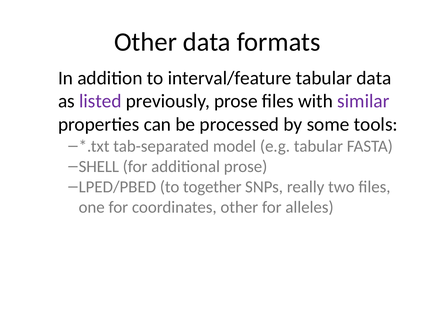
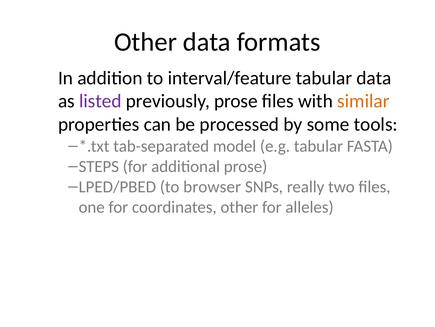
similar colour: purple -> orange (363, 101)
SHELL: SHELL -> STEPS (99, 166)
together: together -> browser (212, 186)
